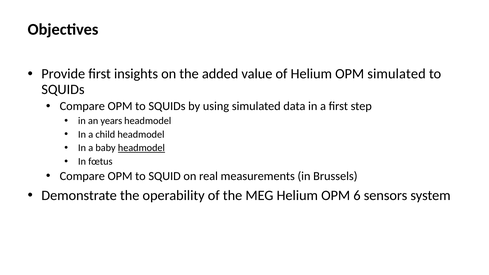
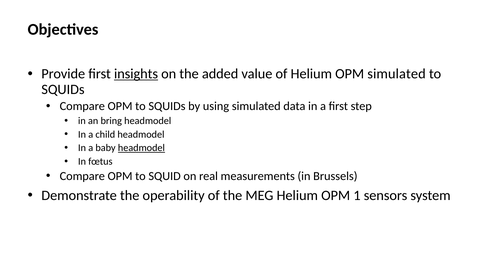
insights underline: none -> present (136, 74)
years: years -> bring (111, 121)
6: 6 -> 1 (357, 195)
